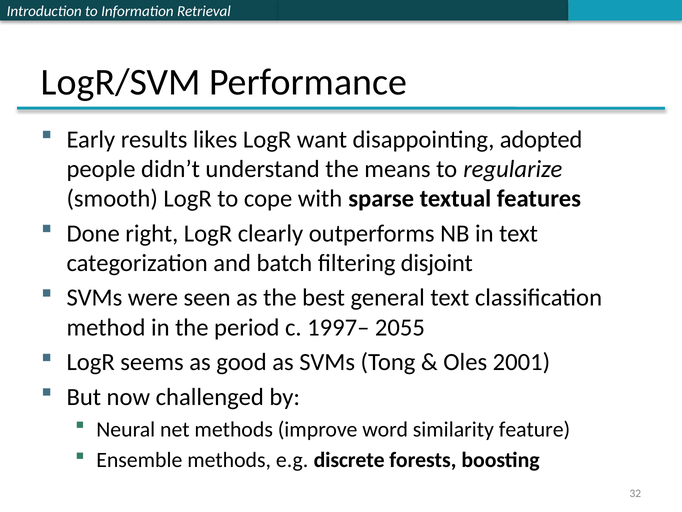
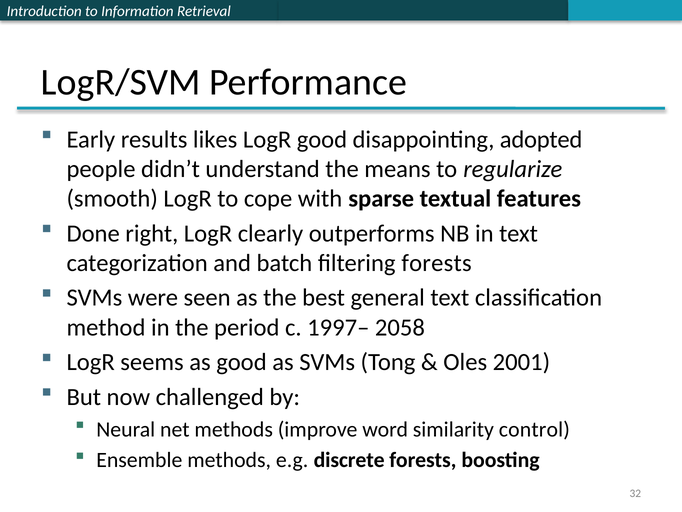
LogR want: want -> good (322, 139)
filtering disjoint: disjoint -> forests (437, 263)
2055: 2055 -> 2058 (400, 327)
feature: feature -> control (534, 429)
